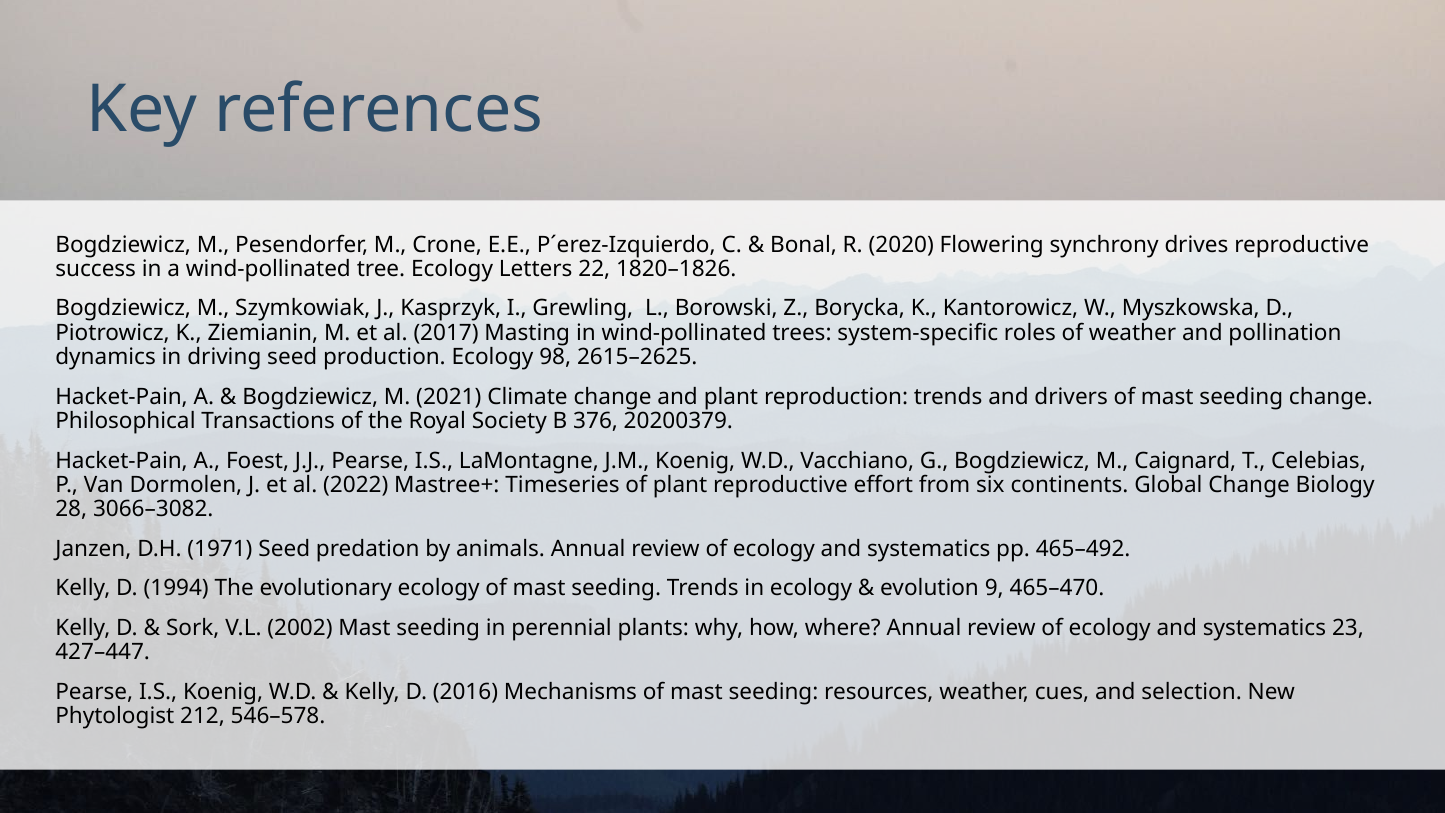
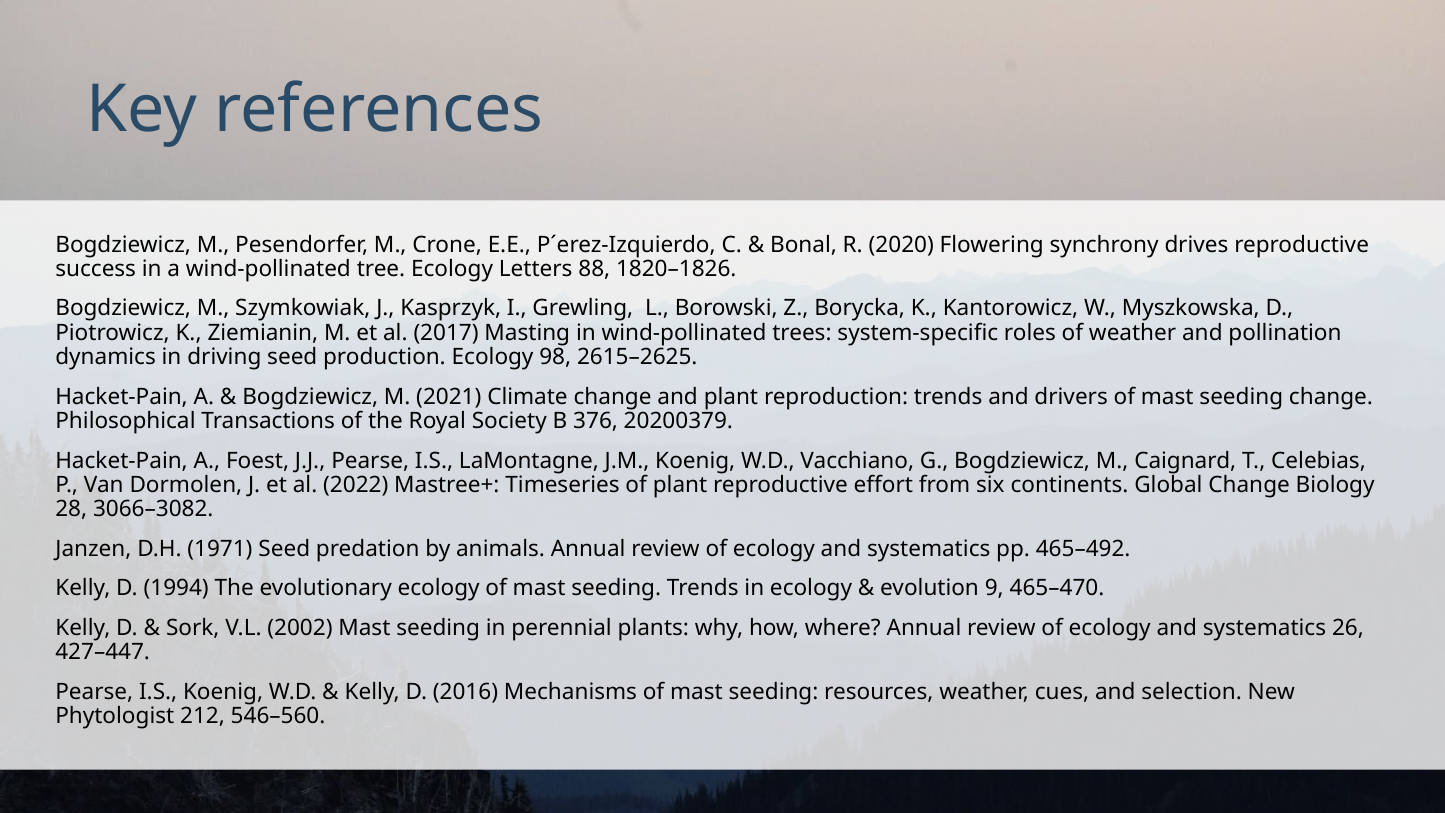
22: 22 -> 88 (594, 269)
23: 23 -> 26 (1348, 628)
546–578: 546–578 -> 546–560 (278, 716)
